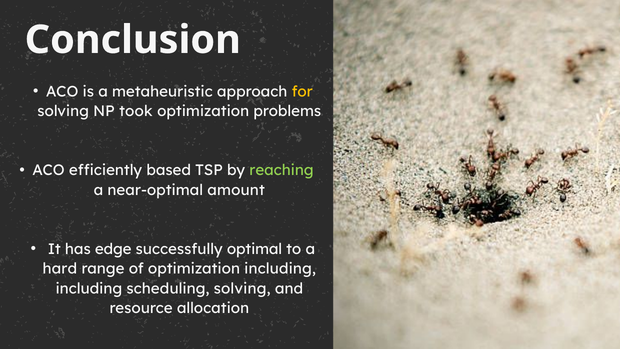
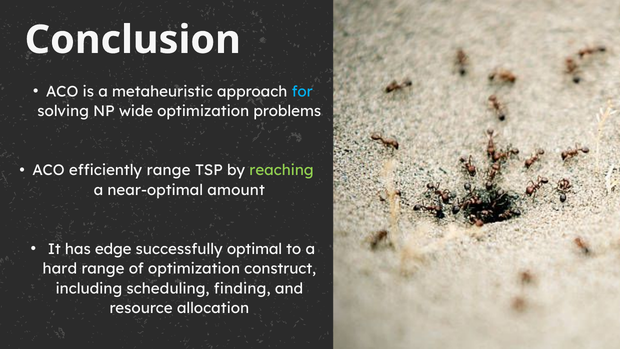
for colour: yellow -> light blue (302, 92)
took: took -> wide (136, 111)
efficiently based: based -> range (169, 170)
optimization including: including -> construct (280, 269)
scheduling solving: solving -> finding (242, 288)
